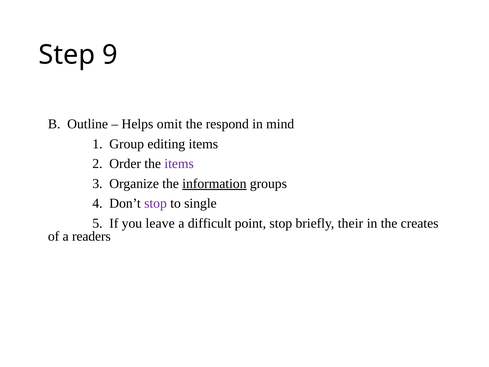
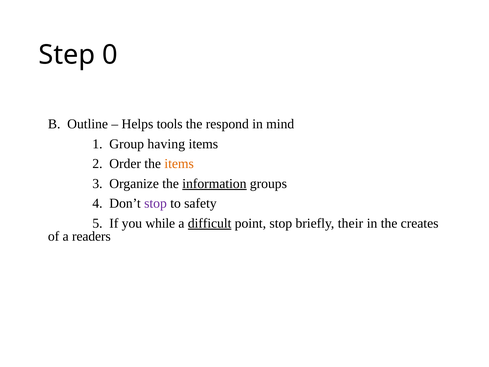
9: 9 -> 0 (110, 55)
omit: omit -> tools (170, 124)
editing: editing -> having (166, 144)
items colour: purple -> orange (179, 164)
single: single -> safety (200, 203)
leave: leave -> while (160, 223)
difficult underline: none -> present (210, 223)
